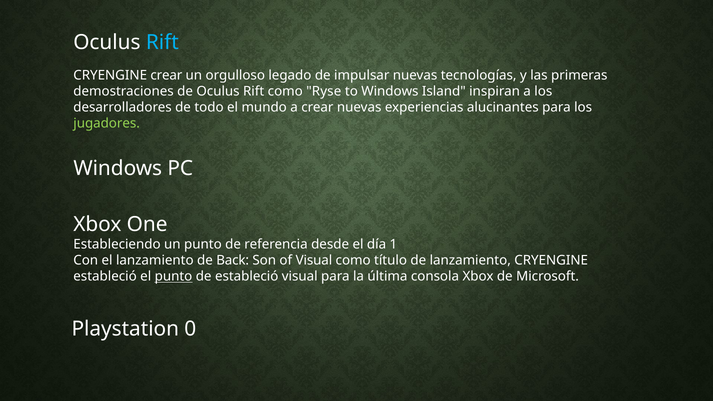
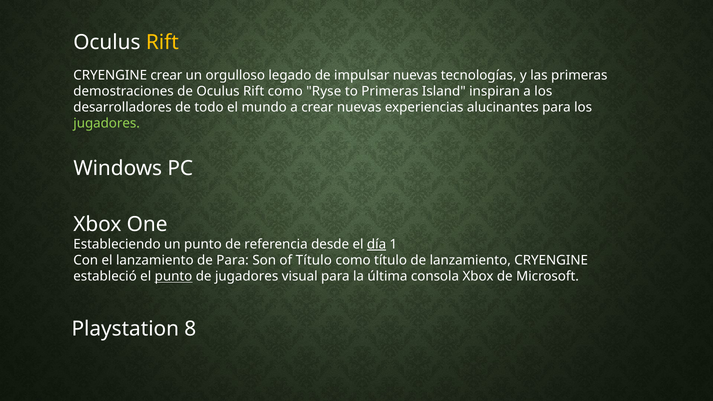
Rift colour: light blue -> yellow (162, 42)
to Windows: Windows -> Primeras (390, 91)
día underline: none -> present (377, 244)
de Back: Back -> Para (233, 260)
of Visual: Visual -> Título (314, 260)
de estableció: estableció -> jugadores (247, 276)
0: 0 -> 8 (190, 329)
